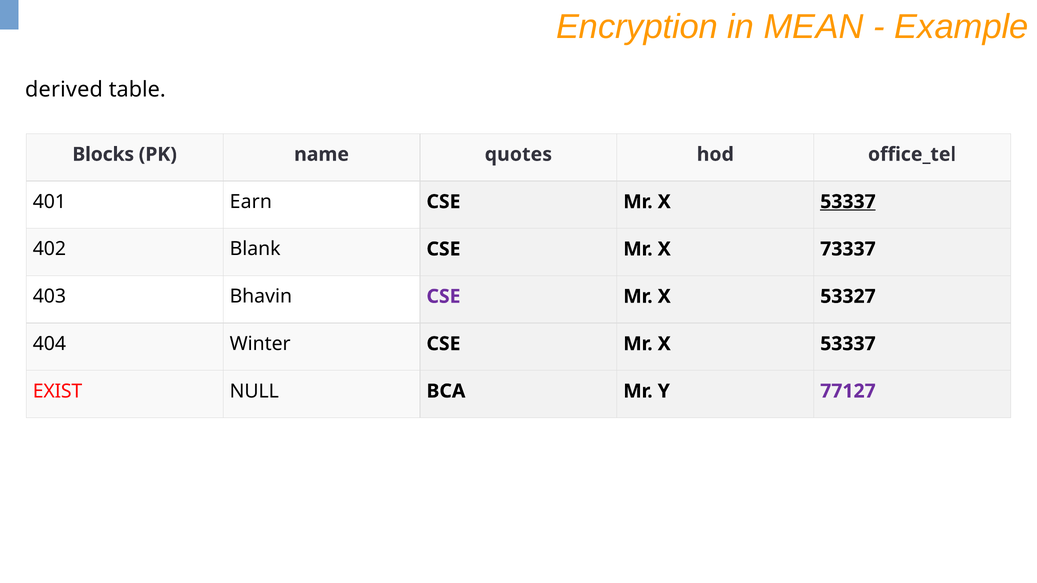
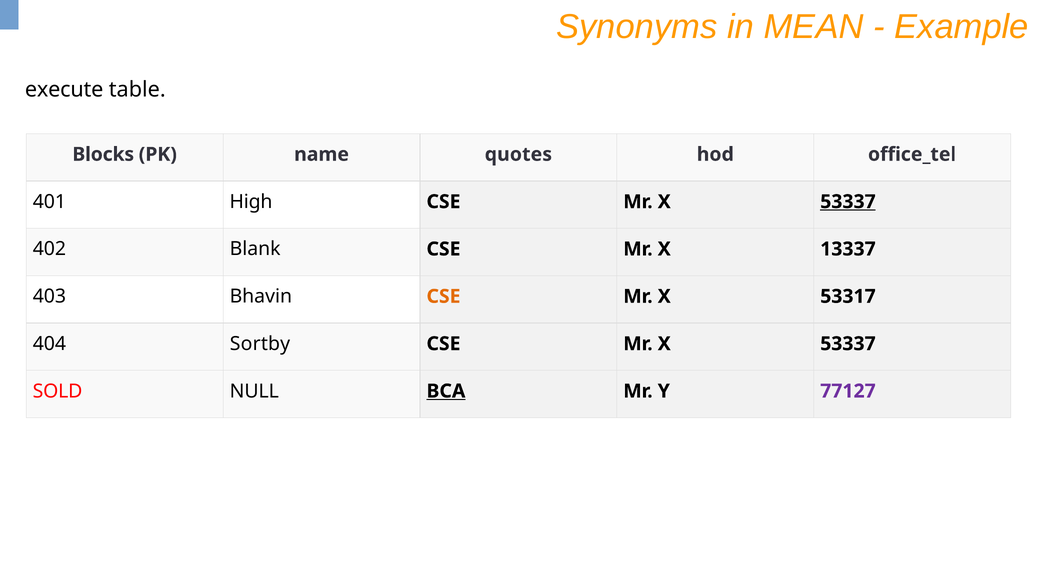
Encryption: Encryption -> Synonyms (637, 27)
derived: derived -> execute (64, 90)
Earn: Earn -> High (251, 202)
73337: 73337 -> 13337 (848, 249)
CSE colour: purple -> orange (444, 297)
53327: 53327 -> 53317 (848, 297)
Winter: Winter -> Sortby (260, 344)
EXIST: EXIST -> SOLD (58, 391)
BCA underline: none -> present (446, 391)
